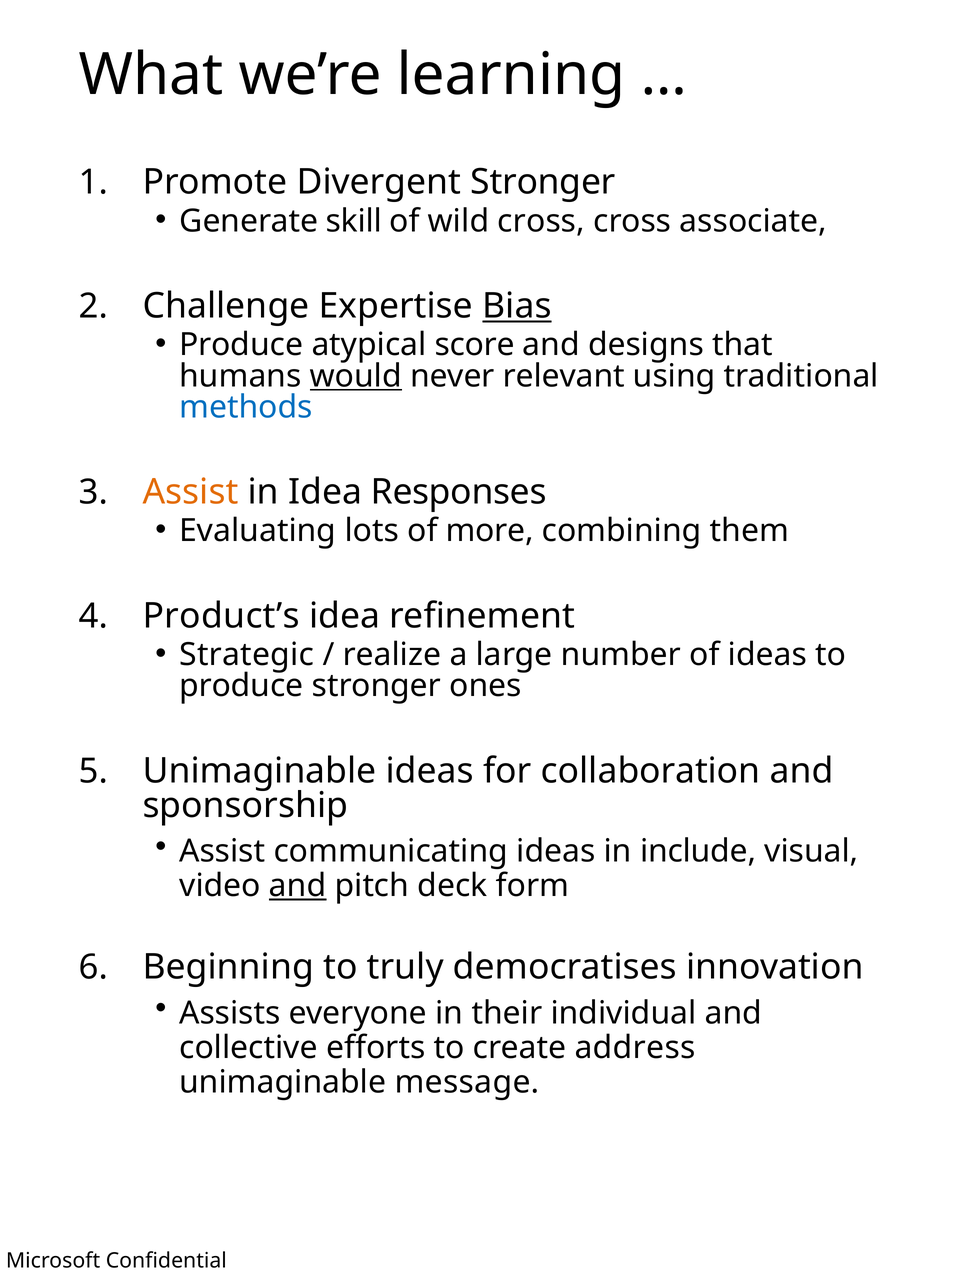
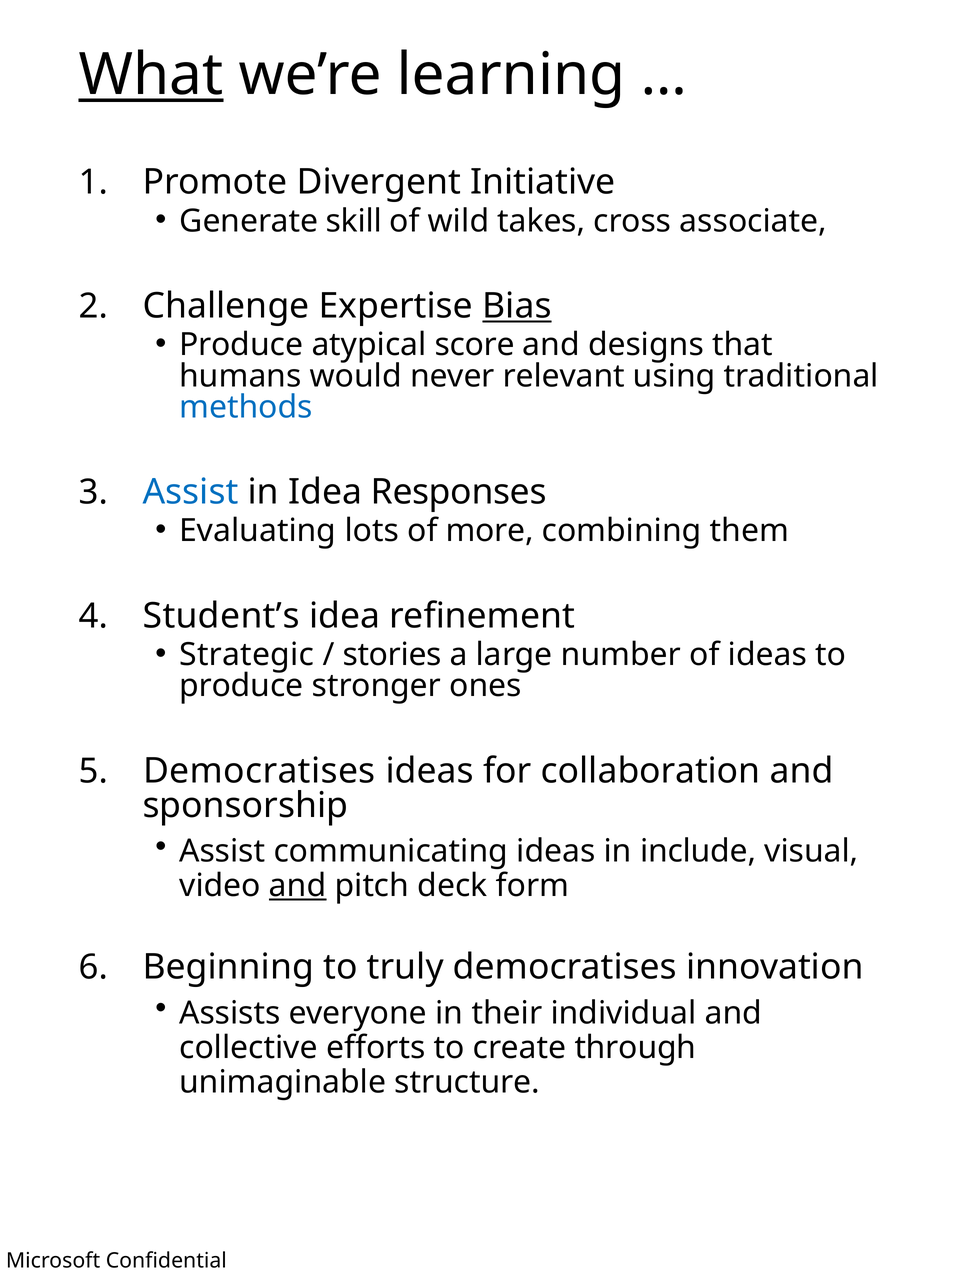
What underline: none -> present (151, 75)
Divergent Stronger: Stronger -> Initiative (543, 182)
wild cross: cross -> takes (541, 221)
would underline: present -> none (356, 376)
Assist colour: orange -> blue (191, 492)
Product’s: Product’s -> Student’s (221, 616)
realize: realize -> stories (392, 655)
Unimaginable: Unimaginable -> Democratises (259, 771)
address: address -> through (635, 1048)
message: message -> structure (467, 1083)
